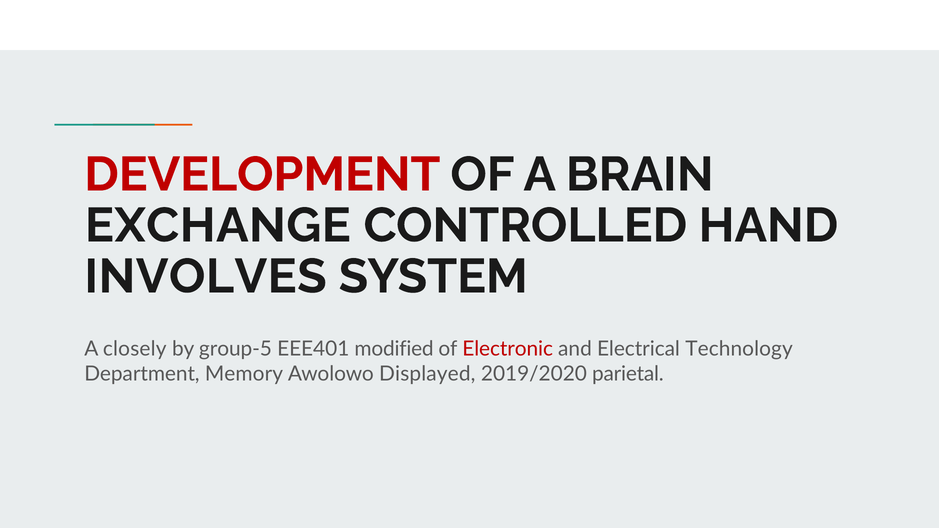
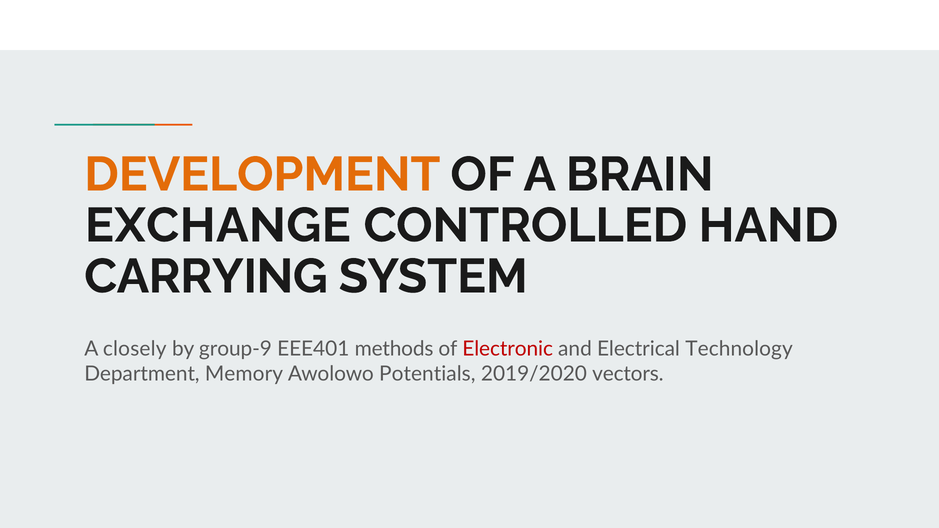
DEVELOPMENT colour: red -> orange (262, 175)
INVOLVES: INVOLVES -> CARRYING (206, 277)
group-5: group-5 -> group-9 (235, 349)
modified: modified -> methods (394, 349)
Displayed: Displayed -> Potentials (427, 374)
parietal: parietal -> vectors (628, 374)
